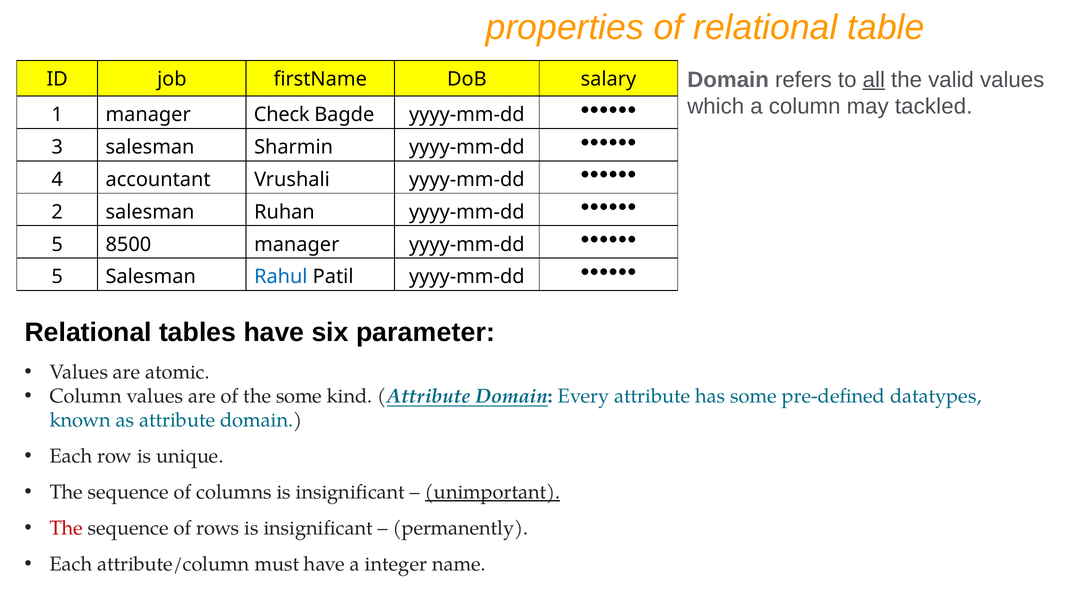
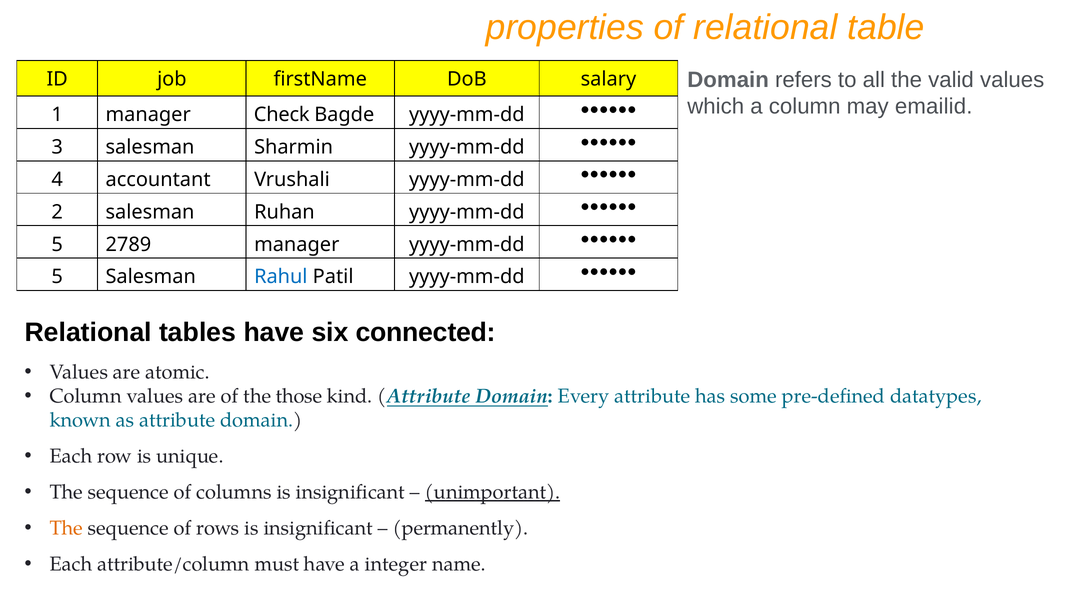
all underline: present -> none (874, 80)
tackled: tackled -> emailid (934, 106)
8500: 8500 -> 2789 (128, 244)
parameter: parameter -> connected (426, 332)
the some: some -> those (299, 396)
The colour: red -> orange (66, 528)
